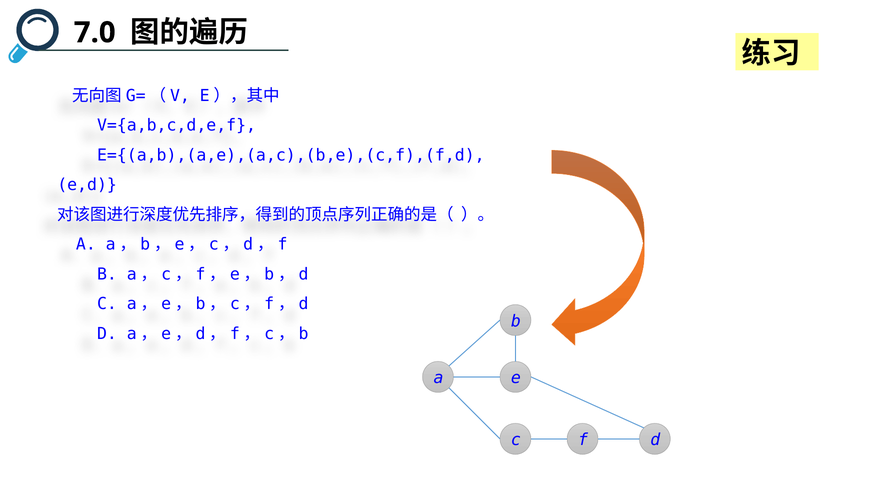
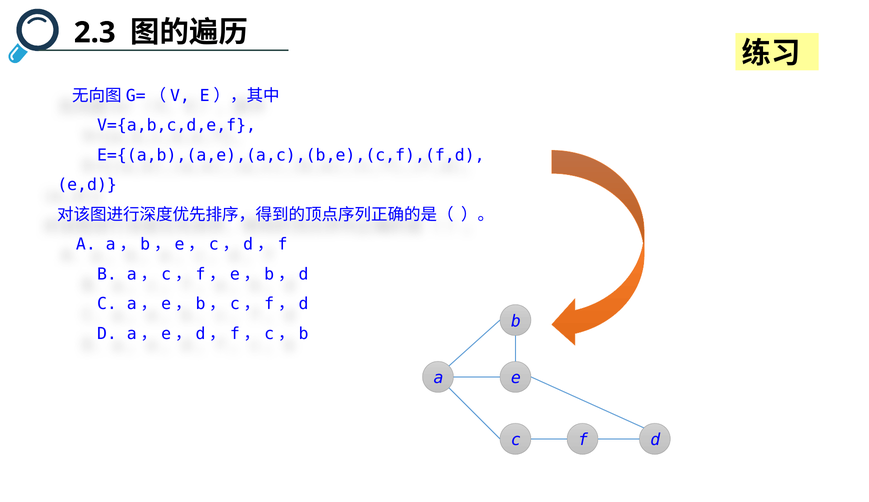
7.0: 7.0 -> 2.3 (95, 33)
